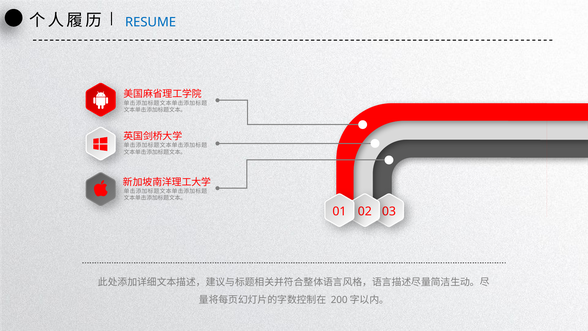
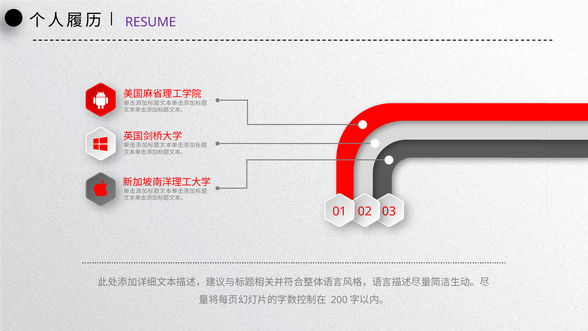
RESUME colour: blue -> purple (151, 22)
